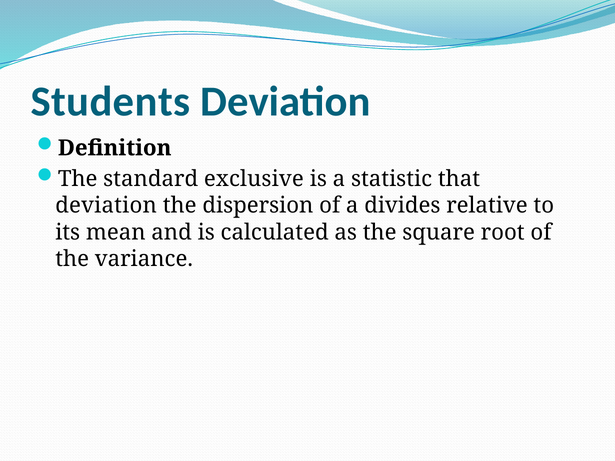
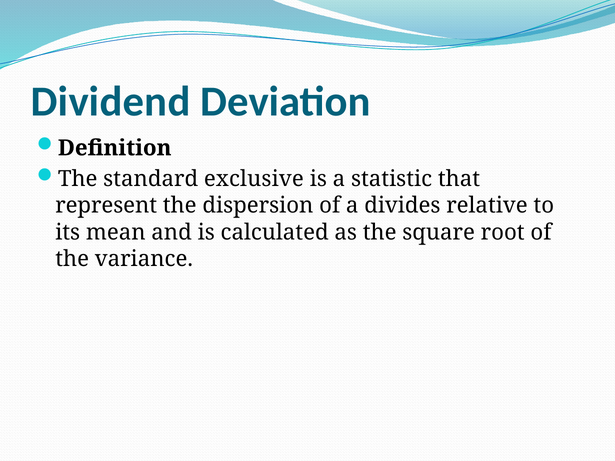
Students: Students -> Dividend (111, 102)
deviation: deviation -> represent (106, 206)
